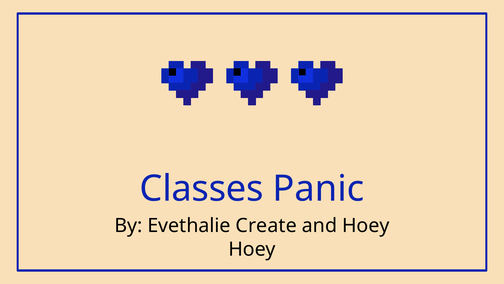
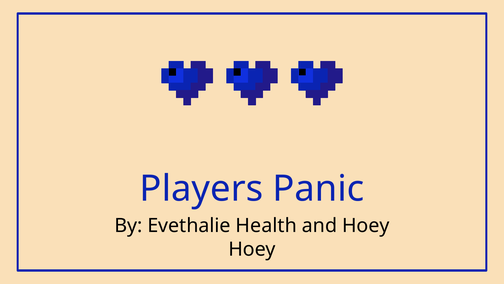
Classes: Classes -> Players (201, 189)
Create: Create -> Health (266, 225)
